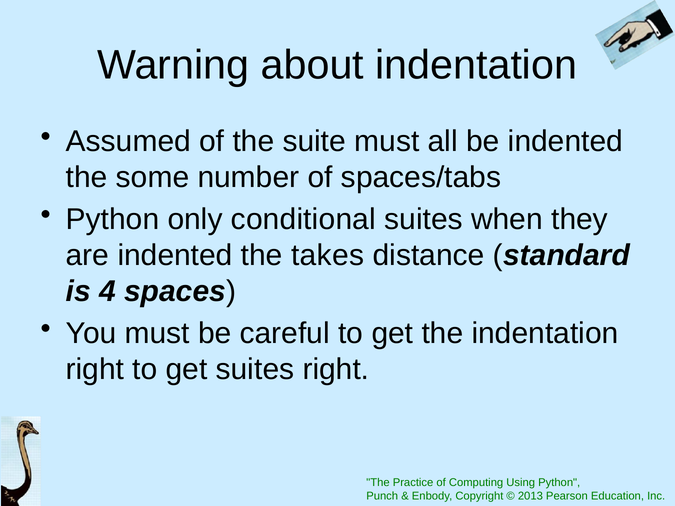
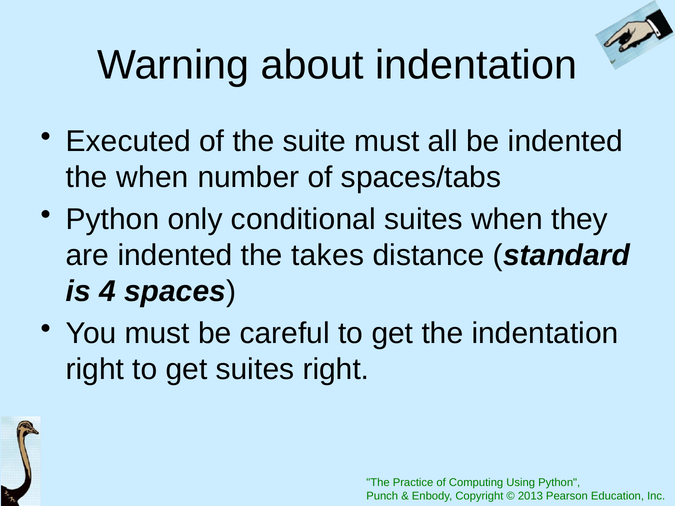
Assumed: Assumed -> Executed (128, 142)
the some: some -> when (152, 178)
